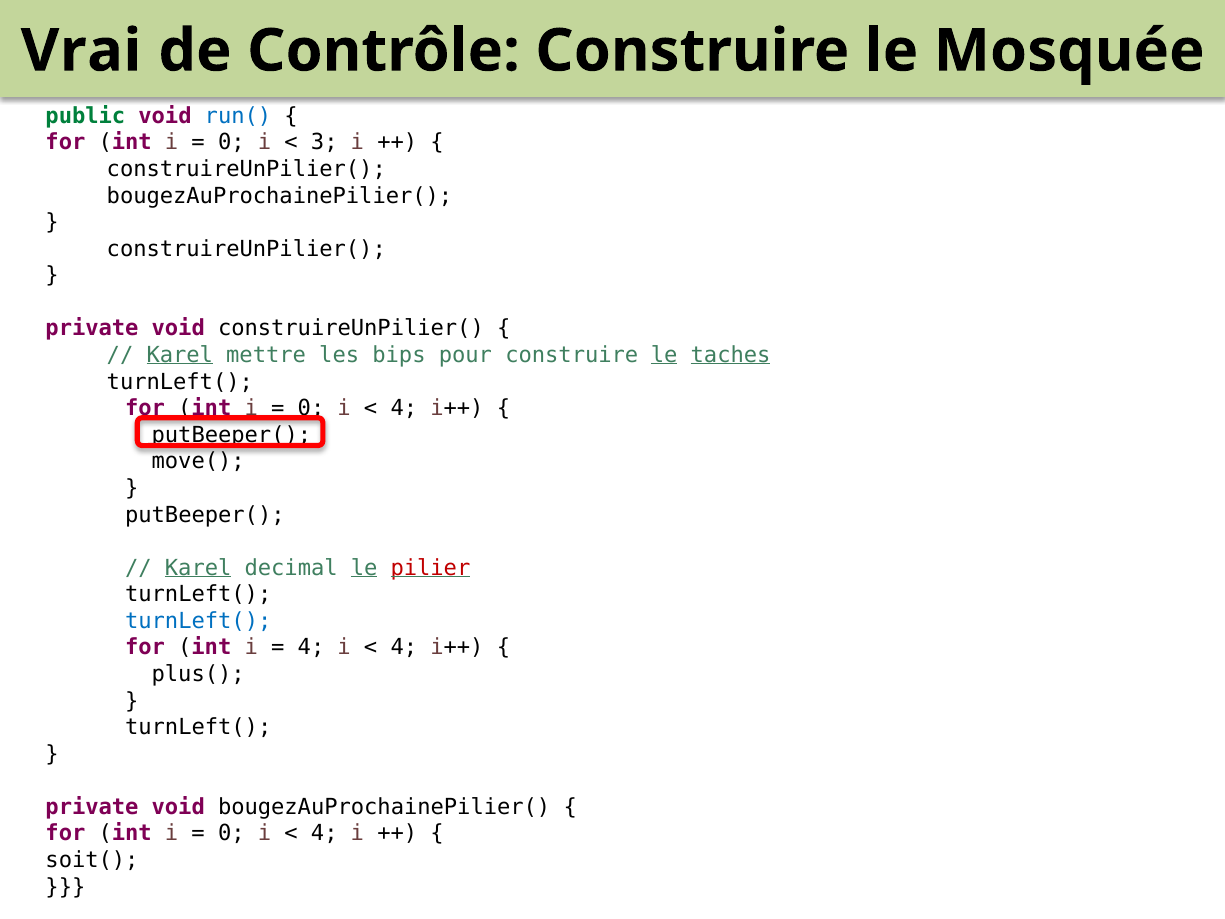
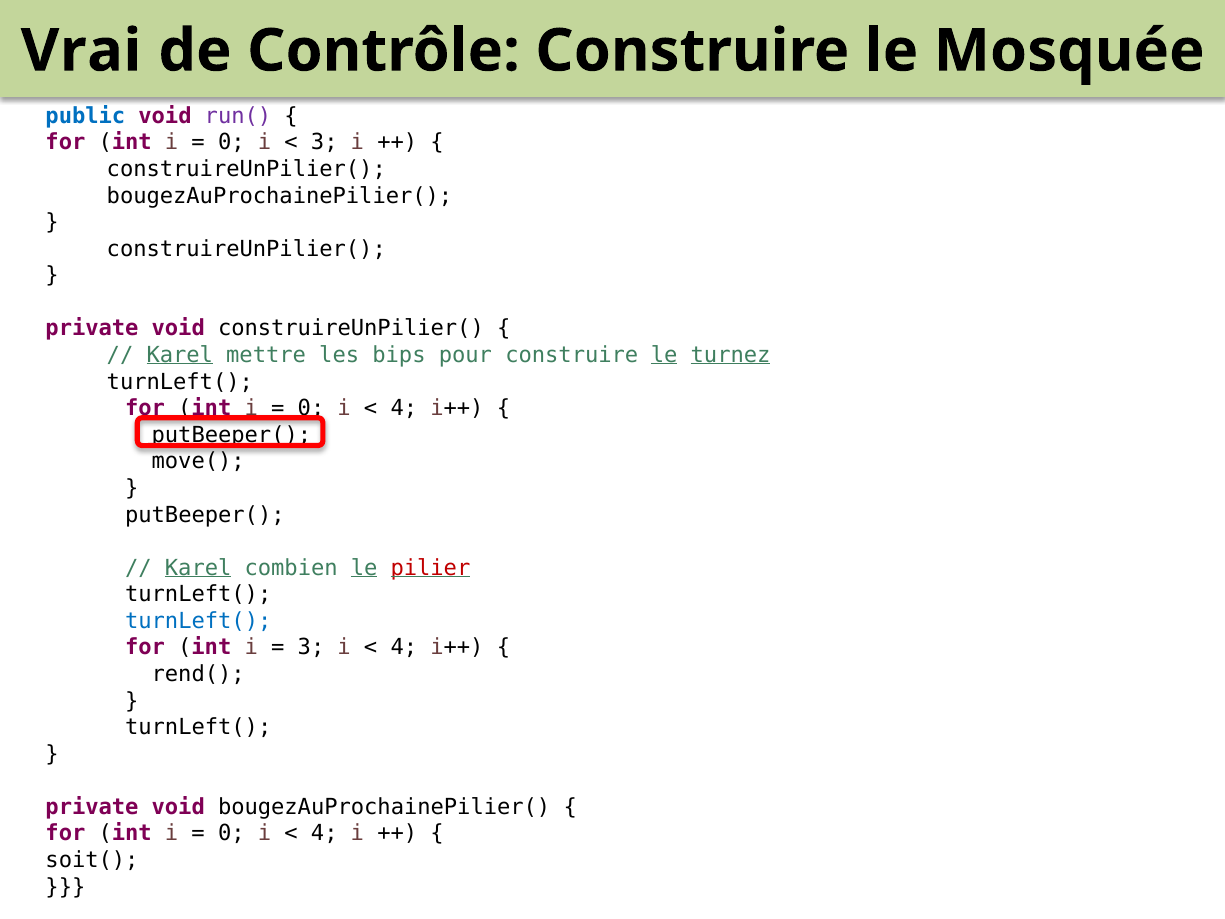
public colour: green -> blue (85, 116)
run( colour: blue -> purple (238, 116)
taches: taches -> turnez (731, 355)
decimal: decimal -> combien (291, 568)
4: 4 -> 3 (311, 647)
plus(: plus( -> rend( (198, 674)
